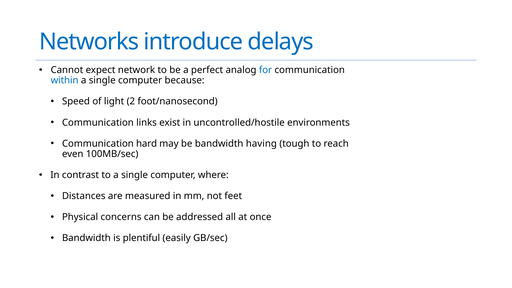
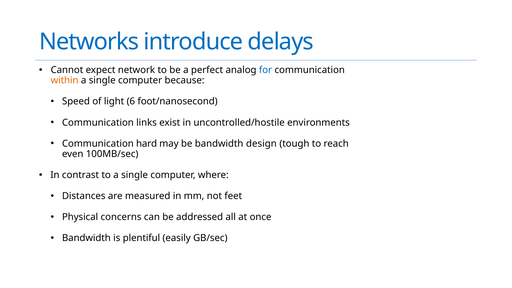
within colour: blue -> orange (65, 80)
2: 2 -> 6 (131, 101)
having: having -> design (261, 144)
